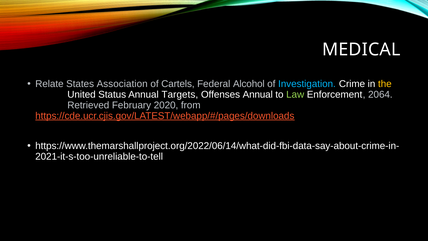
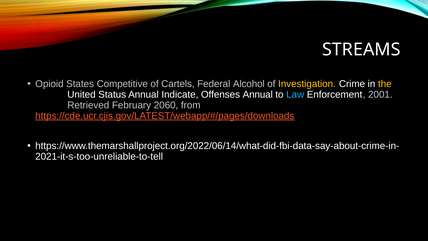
MEDICAL: MEDICAL -> STREAMS (361, 49)
Relate: Relate -> Opioid (49, 84)
Association: Association -> Competitive (122, 84)
Investigation colour: light blue -> yellow (307, 84)
Targets: Targets -> Indicate (180, 94)
Law colour: light green -> light blue (295, 94)
2064: 2064 -> 2001 (380, 94)
2020: 2020 -> 2060 (166, 105)
